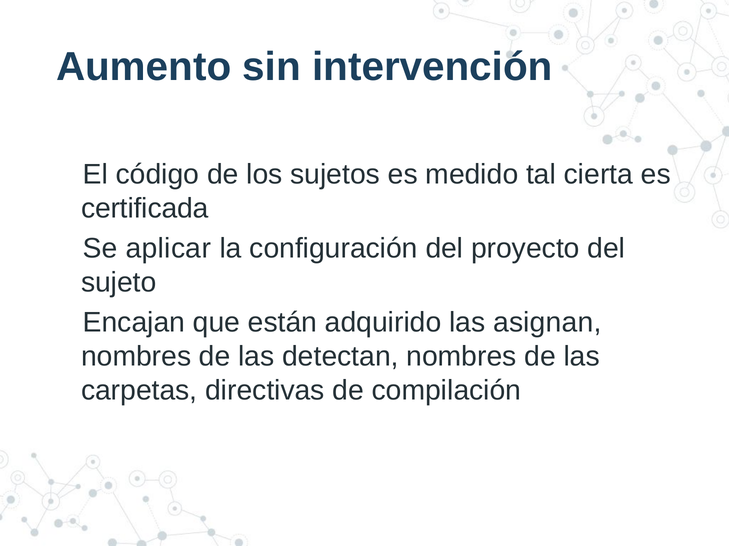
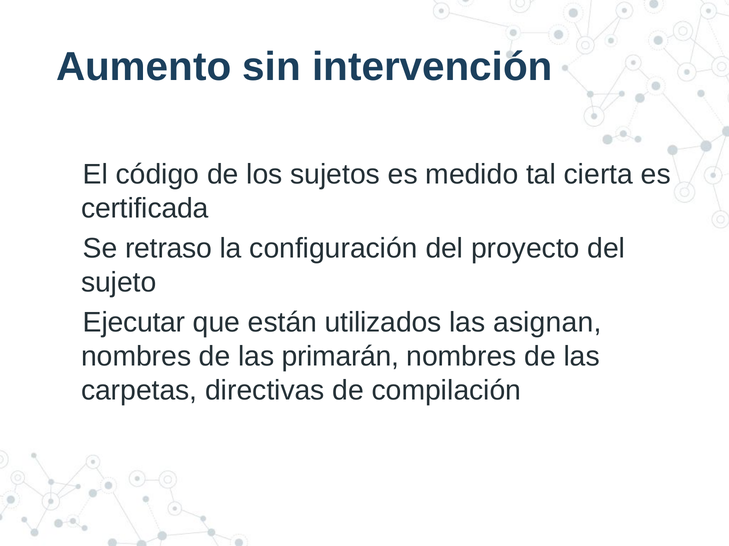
aplicar: aplicar -> retraso (169, 249)
Encajan: Encajan -> Ejecutar (134, 323)
adquirido: adquirido -> utilizados (383, 323)
detectan: detectan -> primarán (341, 357)
